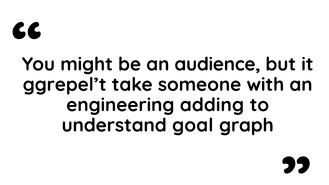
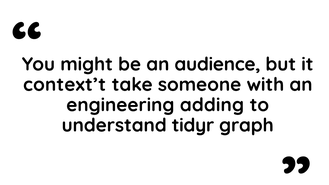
ggrepel’t: ggrepel’t -> context’t (65, 85)
goal: goal -> tidyr (193, 125)
